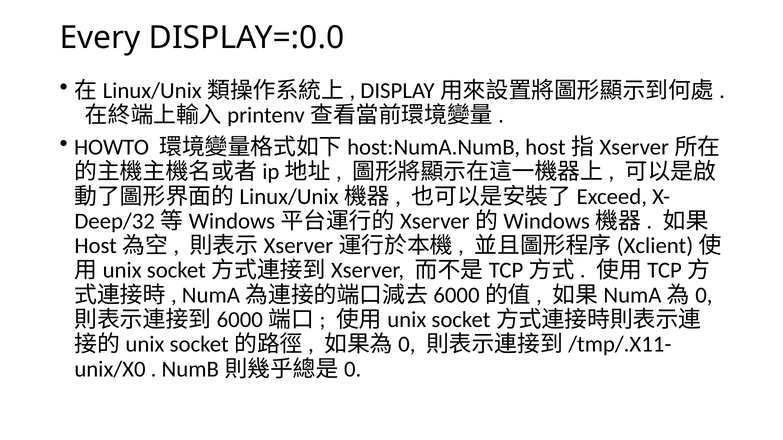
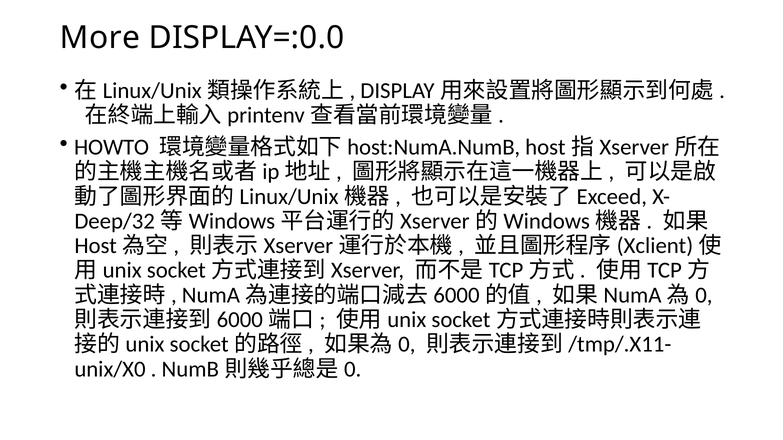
Every: Every -> More (100, 38)
